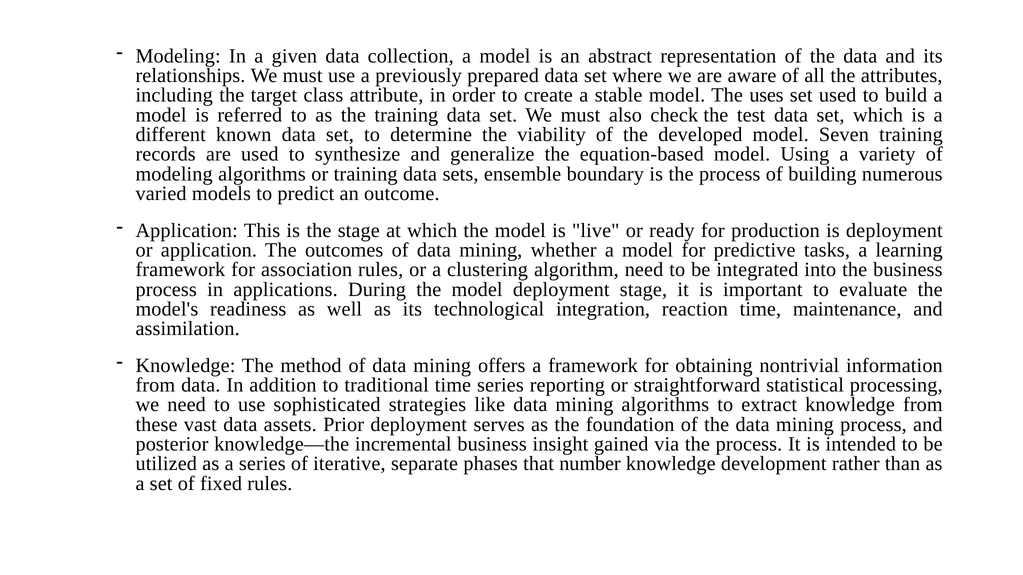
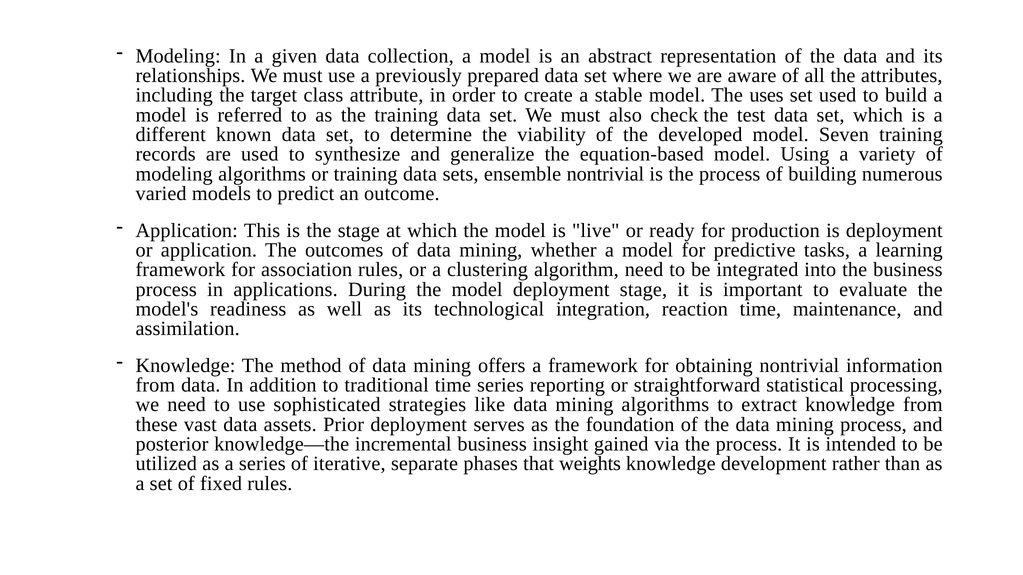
ensemble boundary: boundary -> nontrivial (605, 174)
number: number -> weights (590, 464)
